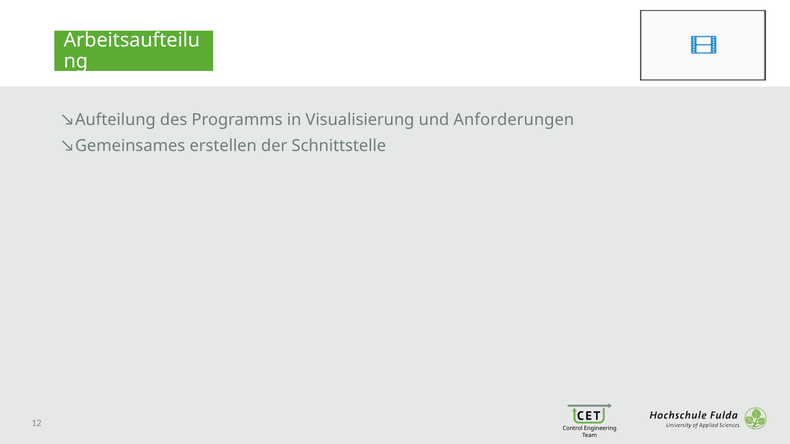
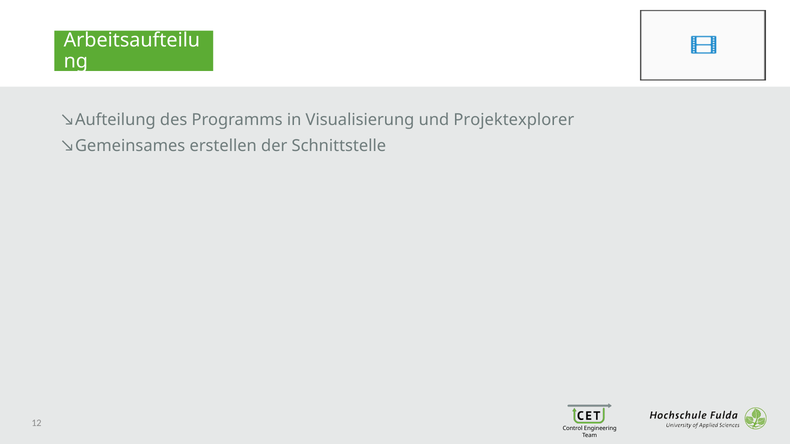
Anforderungen: Anforderungen -> Projektexplorer (514, 120)
